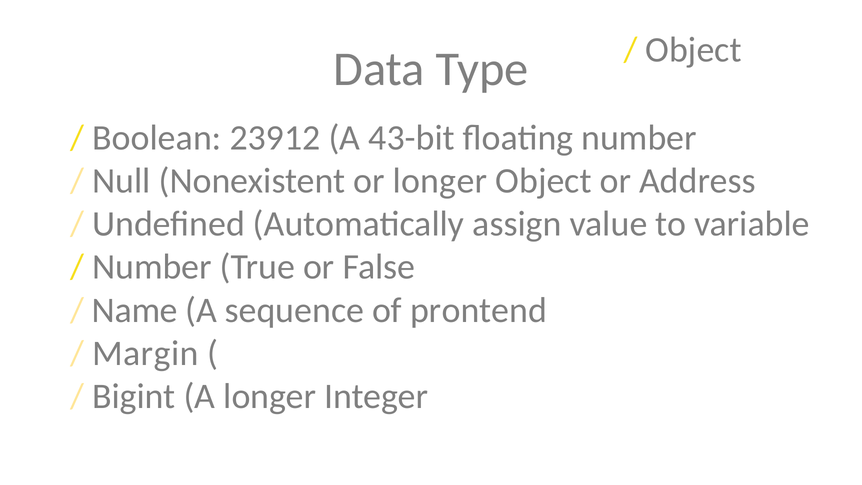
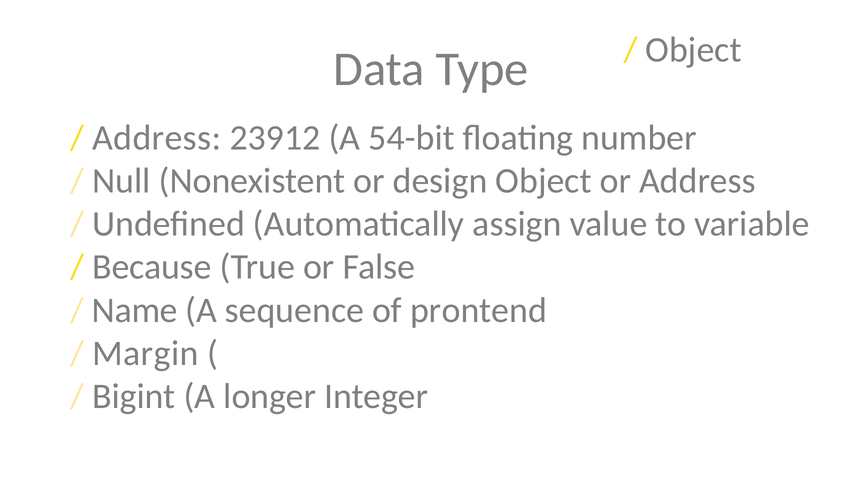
Boolean: Boolean -> Address (157, 138)
43-bit: 43-bit -> 54-bit (412, 138)
or longer: longer -> design (440, 181)
Number: Number -> Because (152, 267)
